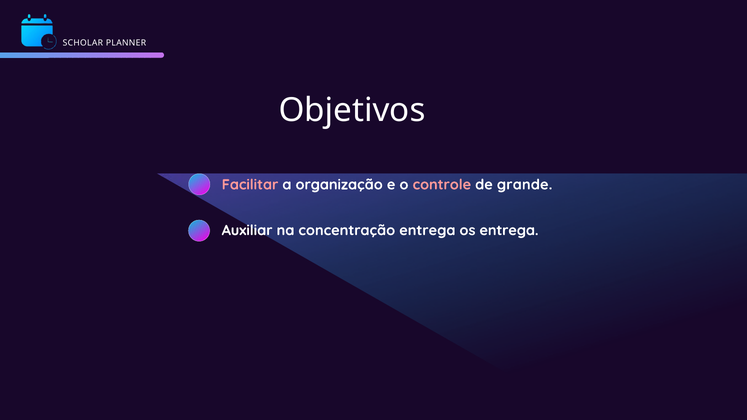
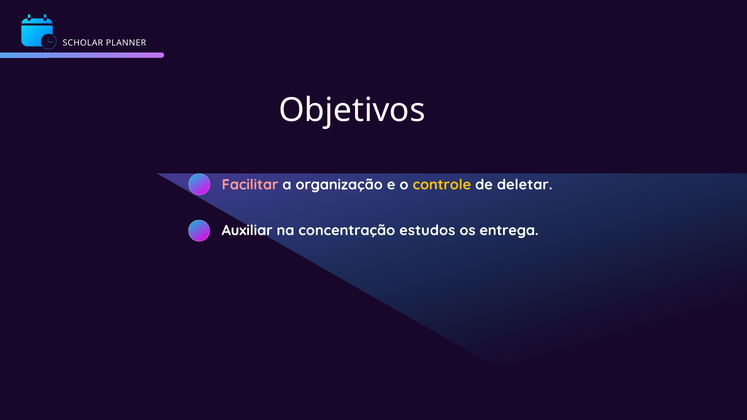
controle colour: pink -> yellow (442, 185)
grande: grande -> deletar (525, 185)
concentração entrega: entrega -> estudos (427, 230)
